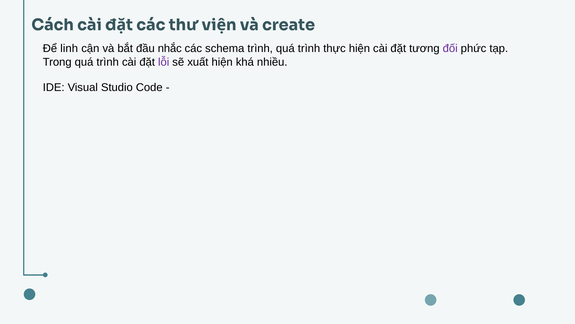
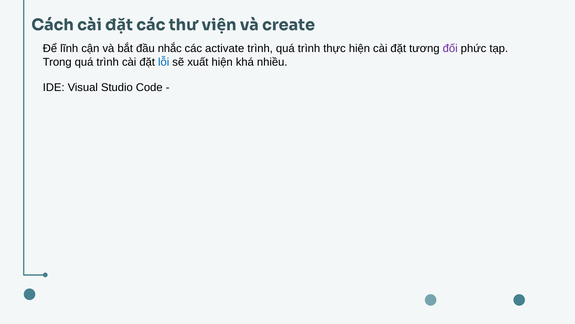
linh: linh -> lĩnh (69, 48)
schema: schema -> activate (225, 48)
lỗi colour: purple -> blue (164, 62)
